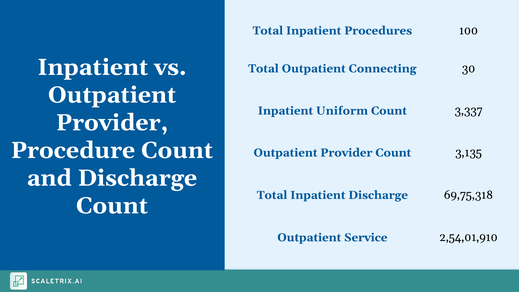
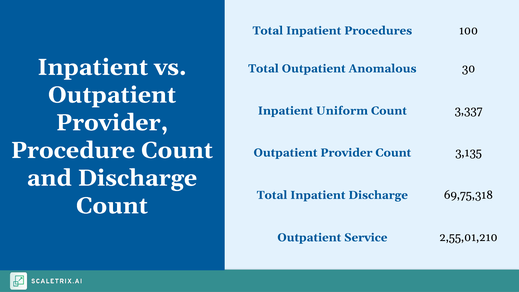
Connecting: Connecting -> Anomalous (383, 69)
2,54,01,910: 2,54,01,910 -> 2,55,01,210 (469, 237)
